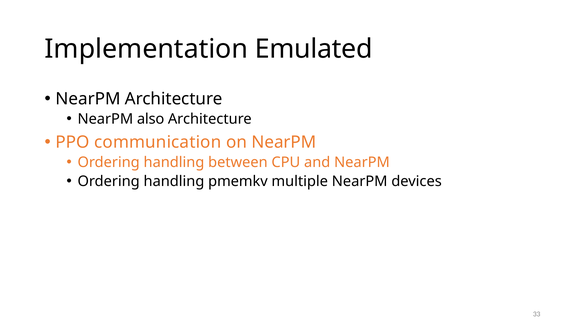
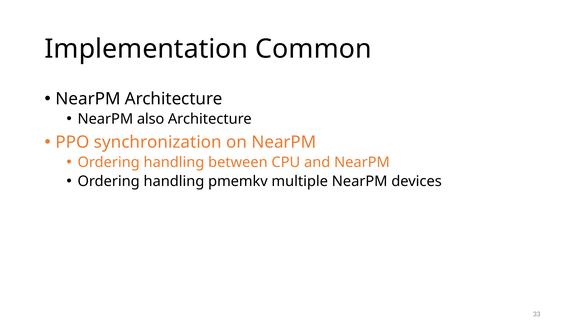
Emulated: Emulated -> Common (313, 49)
communication: communication -> synchronization (158, 142)
